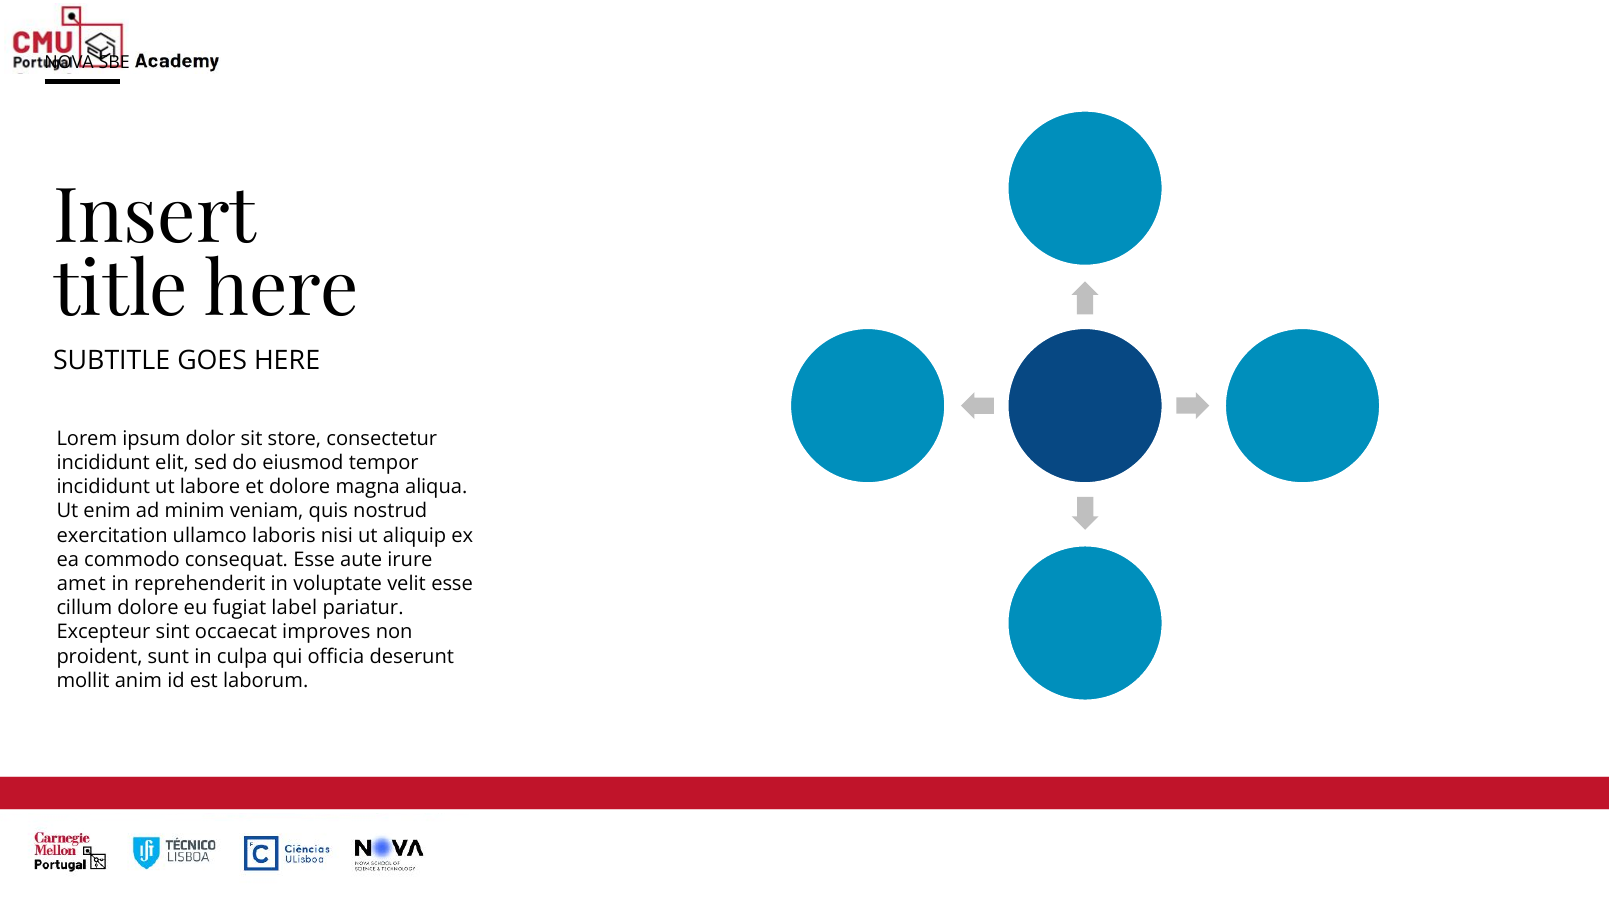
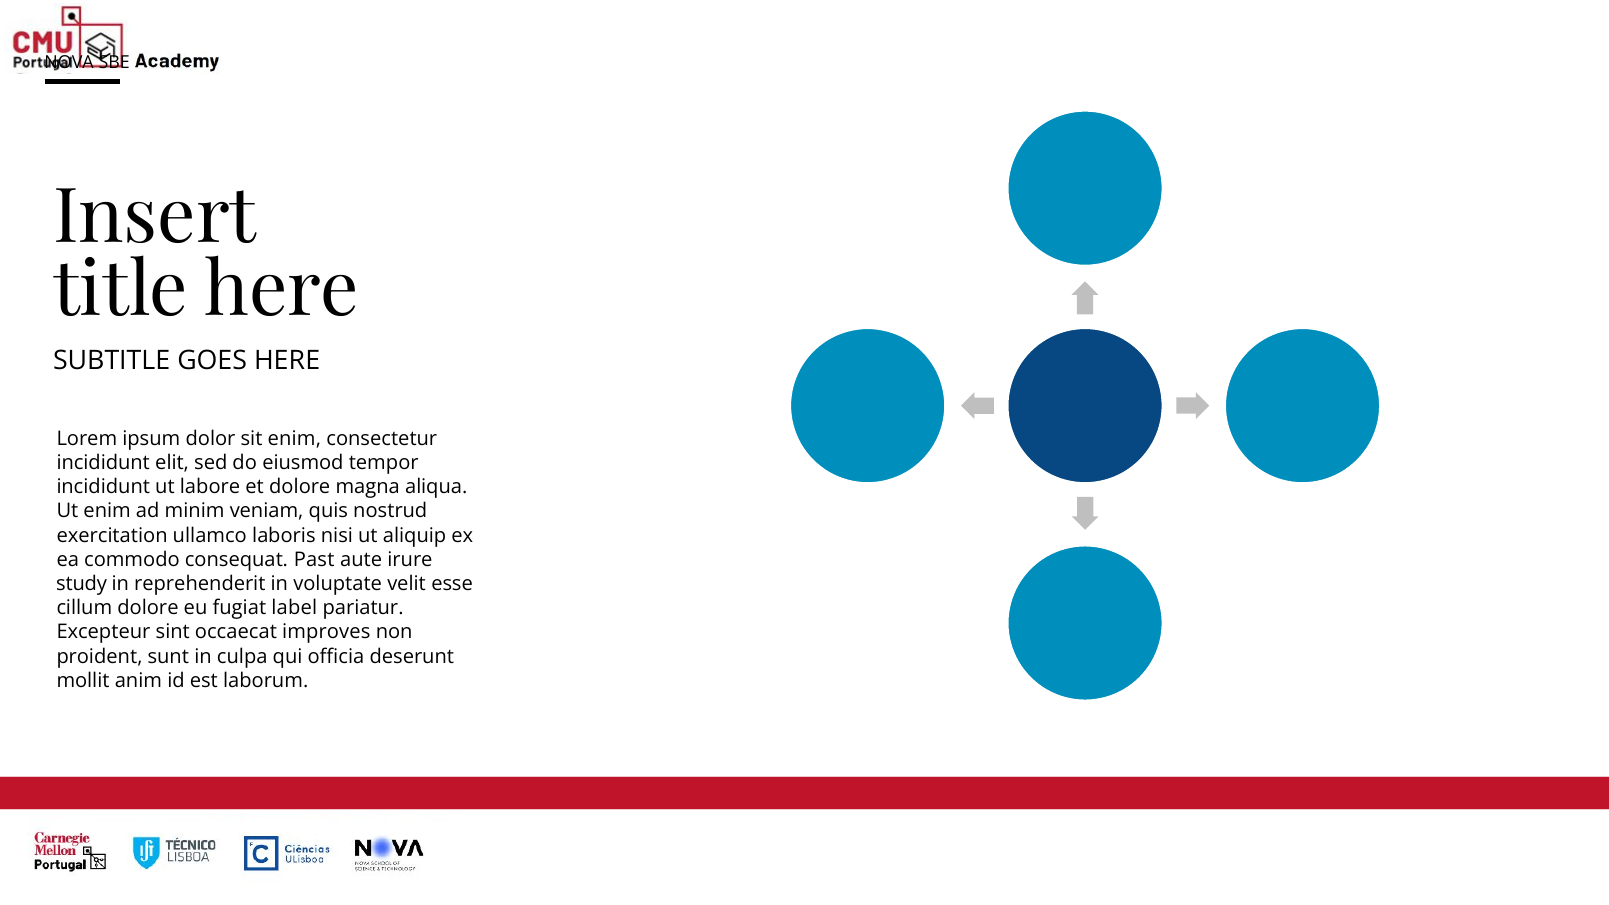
sit store: store -> enim (294, 439)
consequat Esse: Esse -> Past (314, 560)
amet: amet -> study (82, 584)
